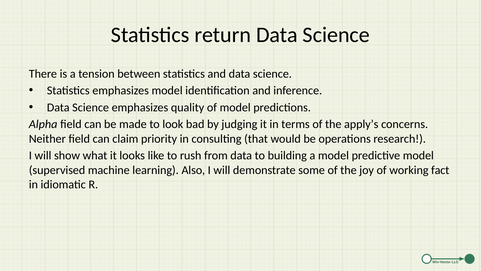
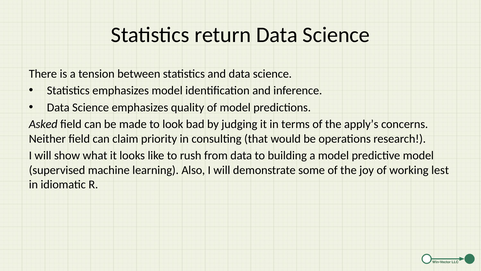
Alpha: Alpha -> Asked (43, 124)
fact: fact -> lest (440, 170)
